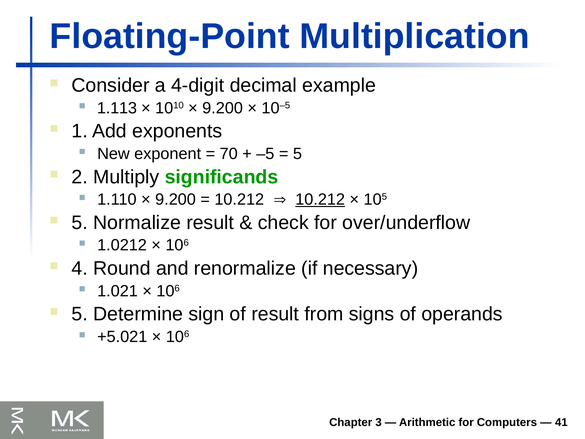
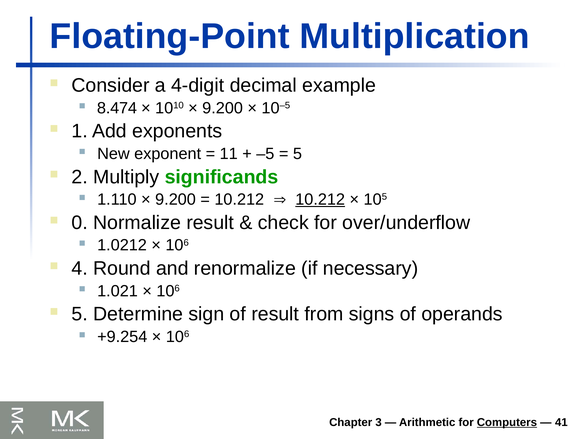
1.113: 1.113 -> 8.474 (117, 108)
70: 70 -> 11 (229, 154)
5: 5 -> 0 (80, 223)
+5.021: +5.021 -> +9.254 (122, 337)
Computers underline: none -> present (507, 422)
